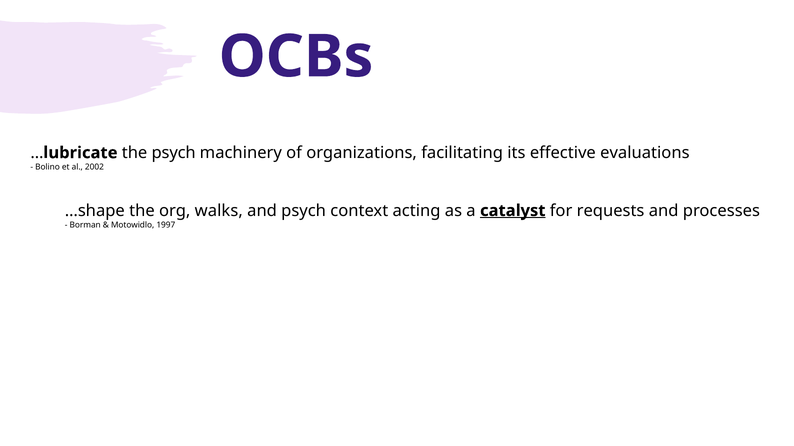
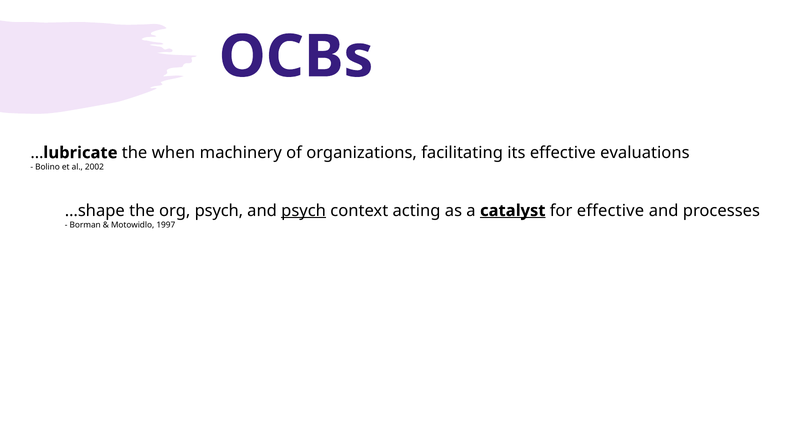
the psych: psych -> when (173, 153)
org walks: walks -> psych (219, 211)
psych underline: none -> present (304, 211)
for requests: requests -> effective (610, 211)
